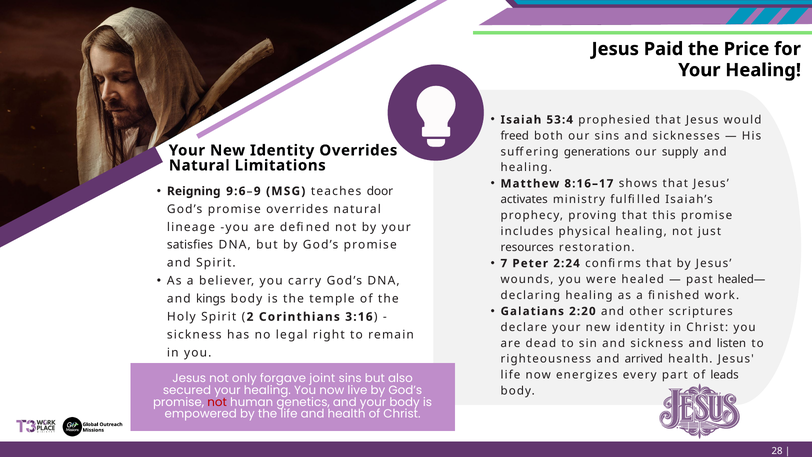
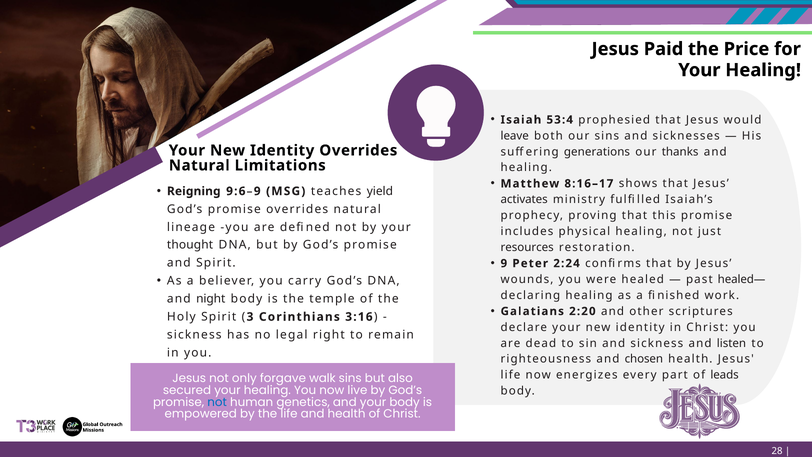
freed: freed -> leave (515, 136)
supply: supply -> thanks (680, 152)
door: door -> yield (380, 191)
satisfies: satisfies -> thought (190, 245)
7: 7 -> 9 (504, 263)
kings: kings -> night (211, 299)
2: 2 -> 3 (250, 317)
arrived: arrived -> chosen (644, 359)
joint: joint -> walk (322, 378)
not colour: red -> blue (217, 402)
